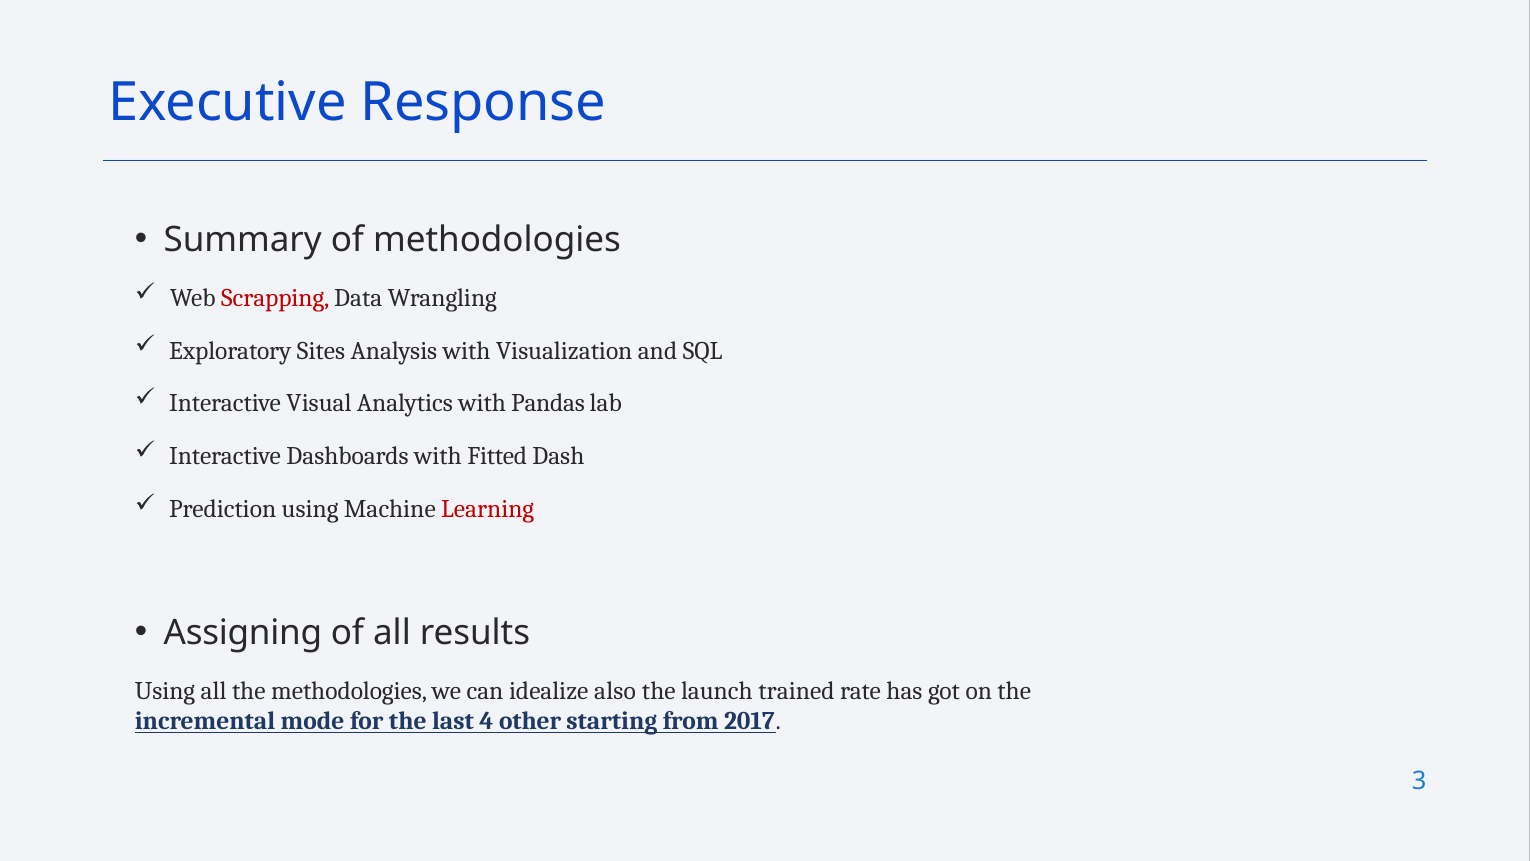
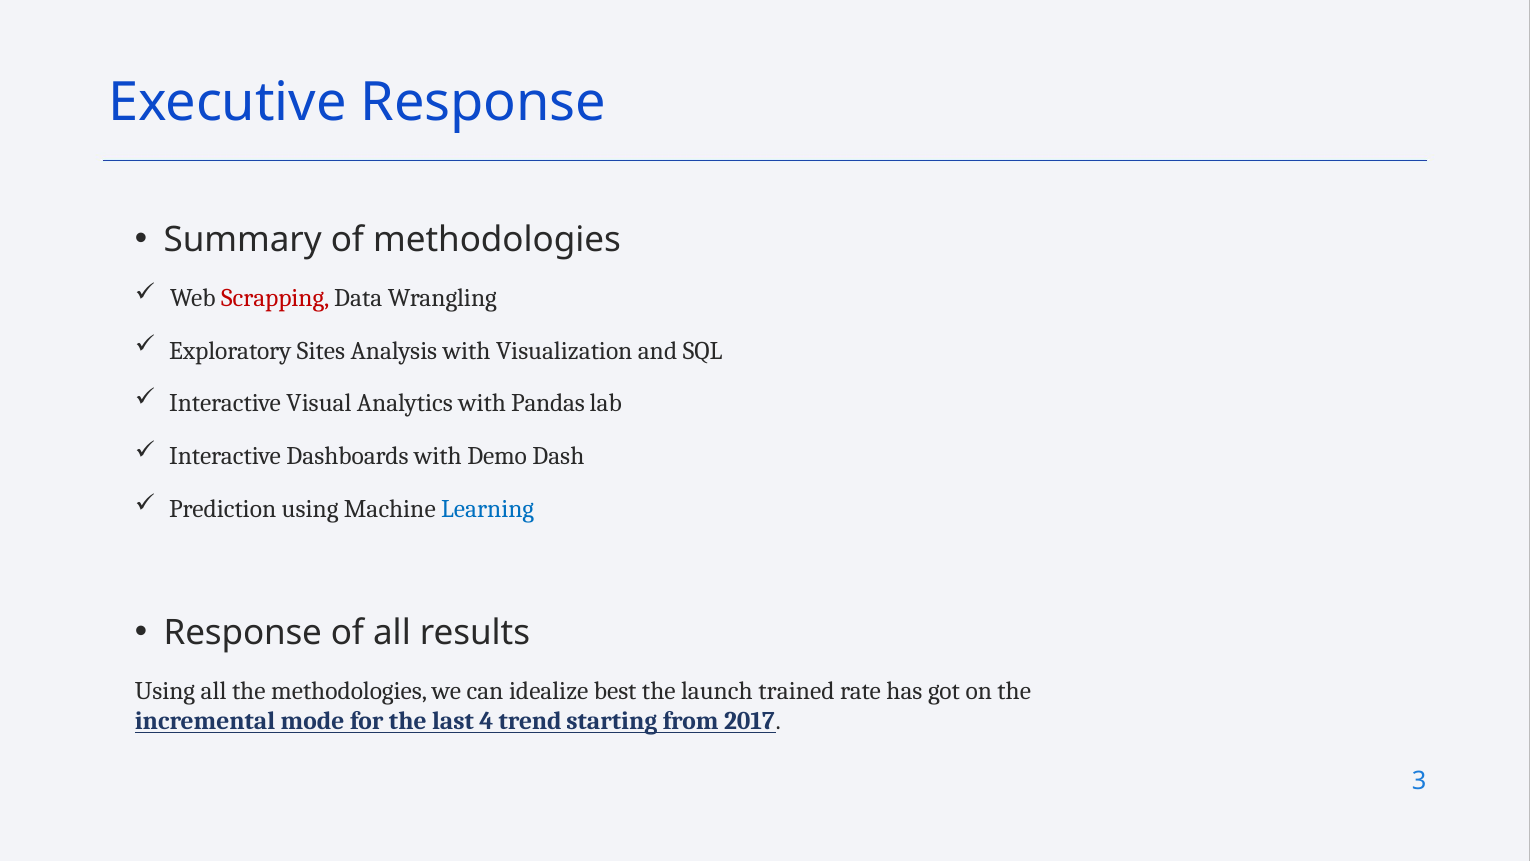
Fitted: Fitted -> Demo (497, 456)
Learning colour: red -> blue (488, 509)
Assigning: Assigning -> Response (243, 633)
also: also -> best (615, 691)
other: other -> trend (530, 721)
